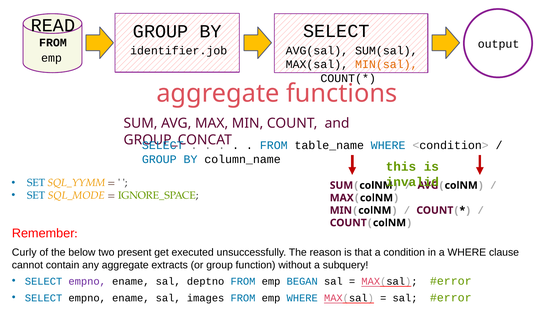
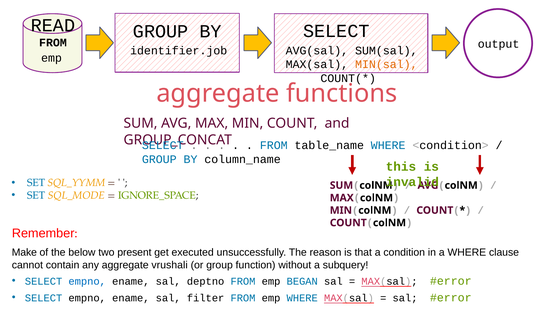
Curly: Curly -> Make (24, 252)
extracts: extracts -> vrushali (170, 265)
empno colour: purple -> blue (87, 281)
images: images -> filter (206, 298)
